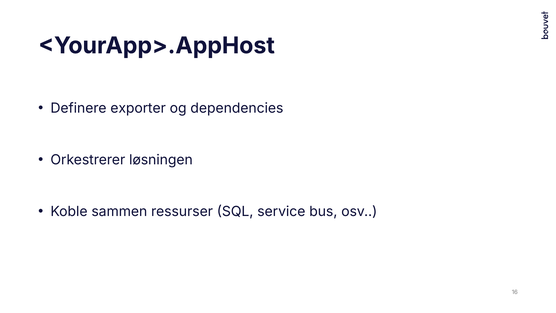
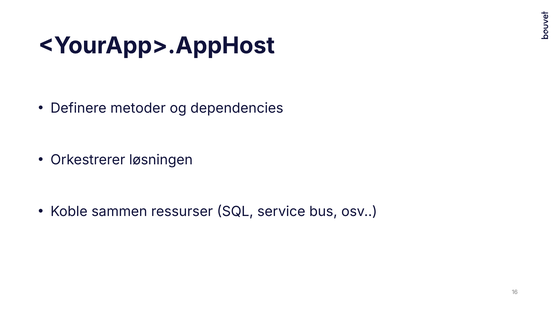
exporter: exporter -> metoder (138, 108)
